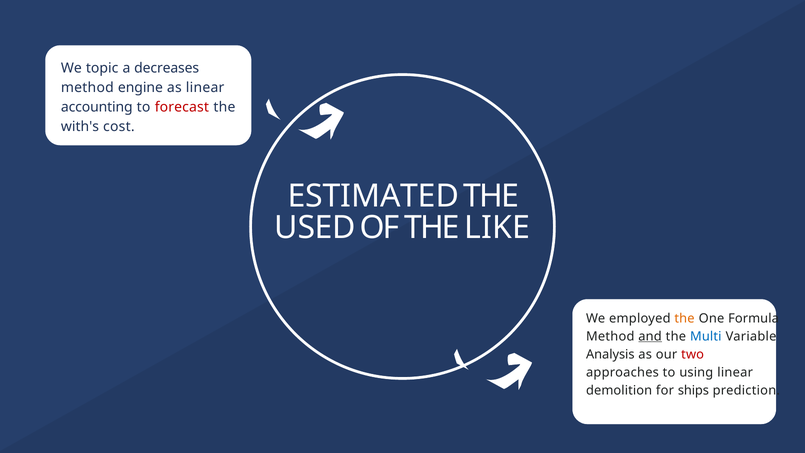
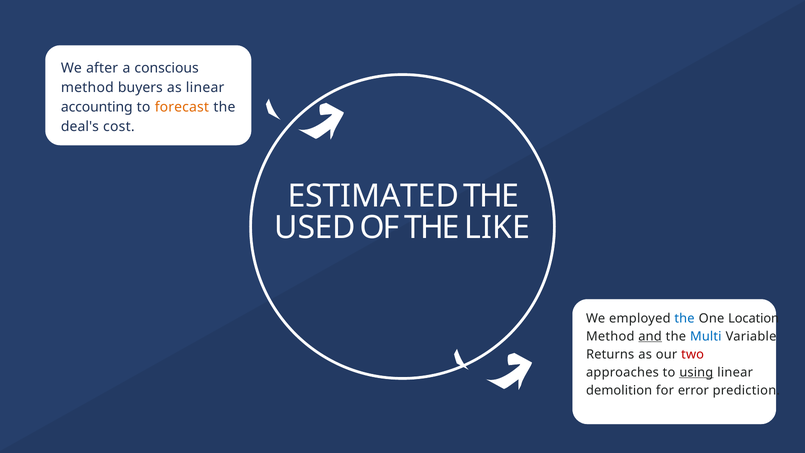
topic: topic -> after (102, 68)
decreases: decreases -> conscious (167, 68)
engine: engine -> buyers (140, 87)
forecast colour: red -> orange (182, 107)
with's: with's -> deal's (80, 127)
the colour: orange -> blue (685, 318)
Formula: Formula -> Location (754, 318)
Analysis: Analysis -> Returns (610, 354)
using underline: none -> present (696, 372)
ships: ships -> error (693, 390)
